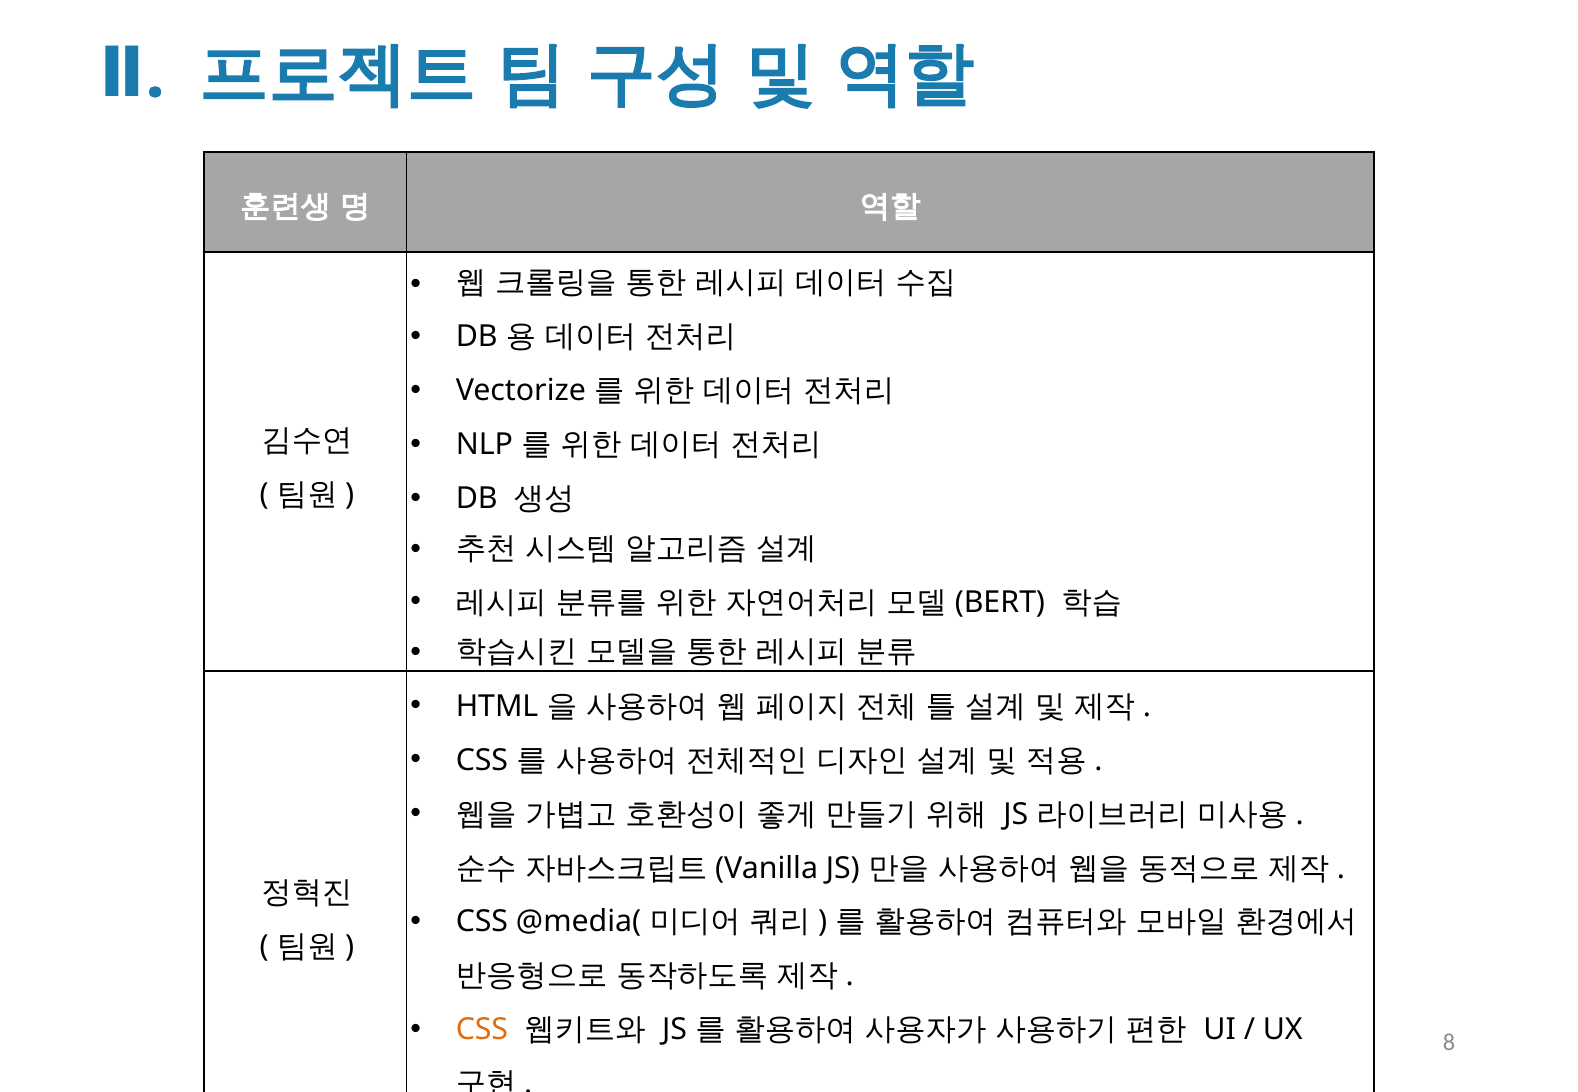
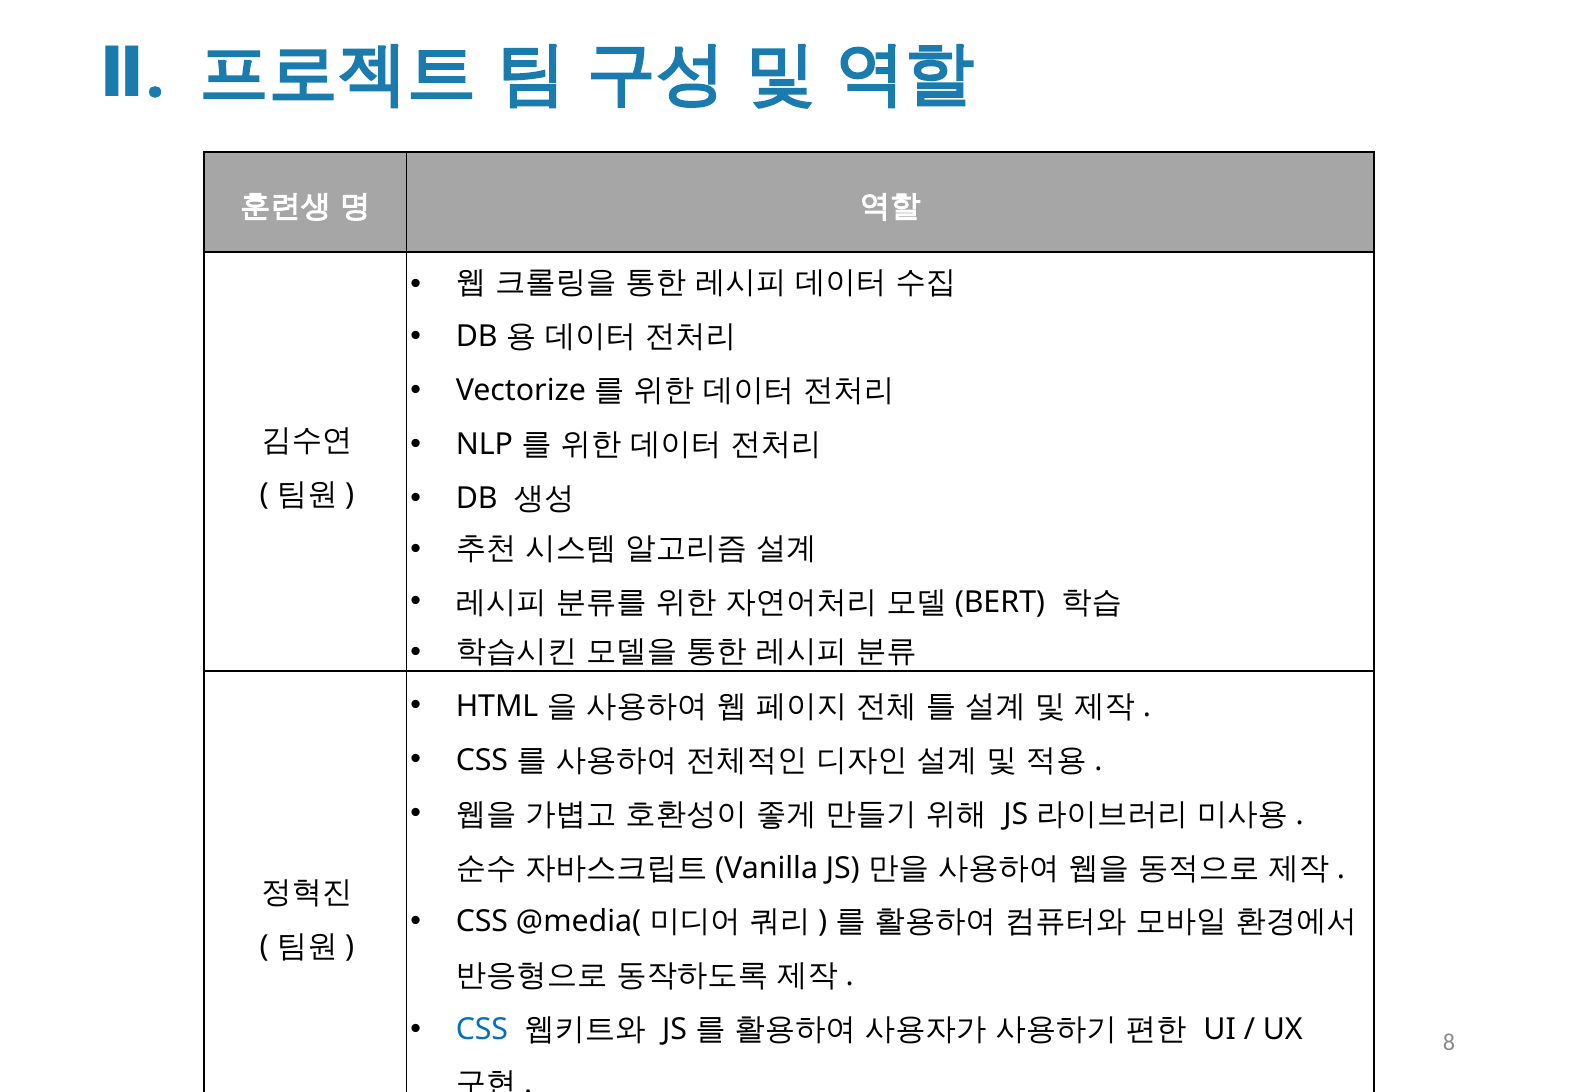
CSS colour: orange -> blue (482, 1030)
